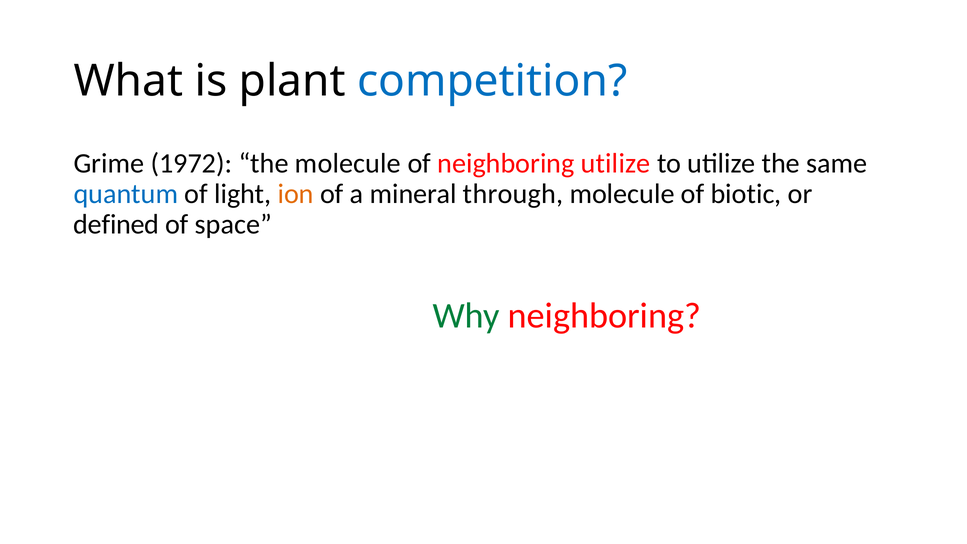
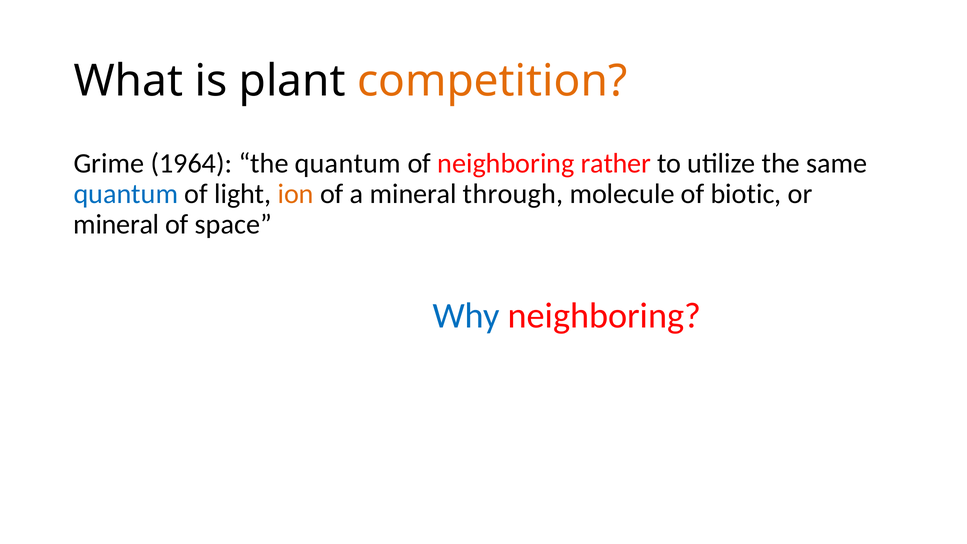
competition colour: blue -> orange (492, 81)
1972: 1972 -> 1964 (191, 163)
the molecule: molecule -> quantum (348, 163)
neighboring utilize: utilize -> rather (616, 163)
defined: defined -> mineral (116, 224)
Why colour: green -> blue (466, 316)
